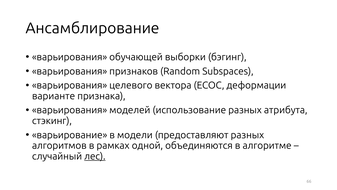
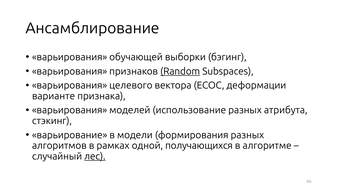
Random underline: none -> present (180, 71)
предоставляют: предоставляют -> формирования (192, 135)
объединяются: объединяются -> получающихся (199, 145)
